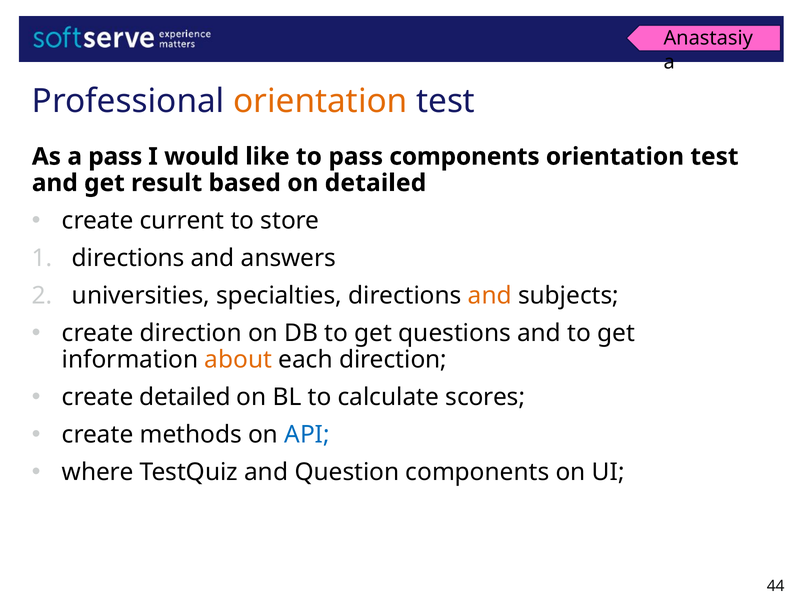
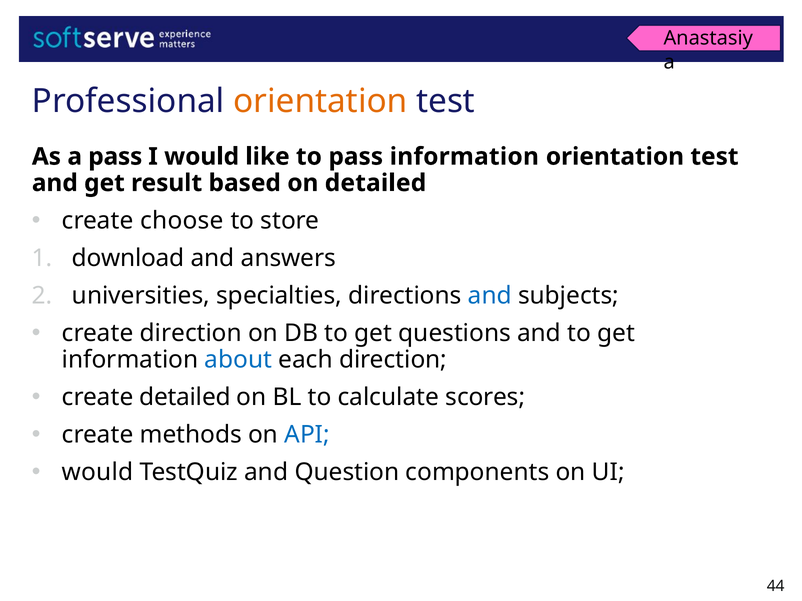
pass components: components -> information (464, 157)
current: current -> choose (182, 221)
directions: directions -> download (128, 258)
and colour: orange -> blue (490, 296)
about colour: orange -> blue (238, 360)
where: where -> would (98, 473)
